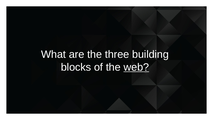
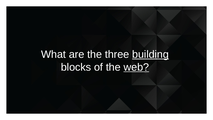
building underline: none -> present (150, 54)
